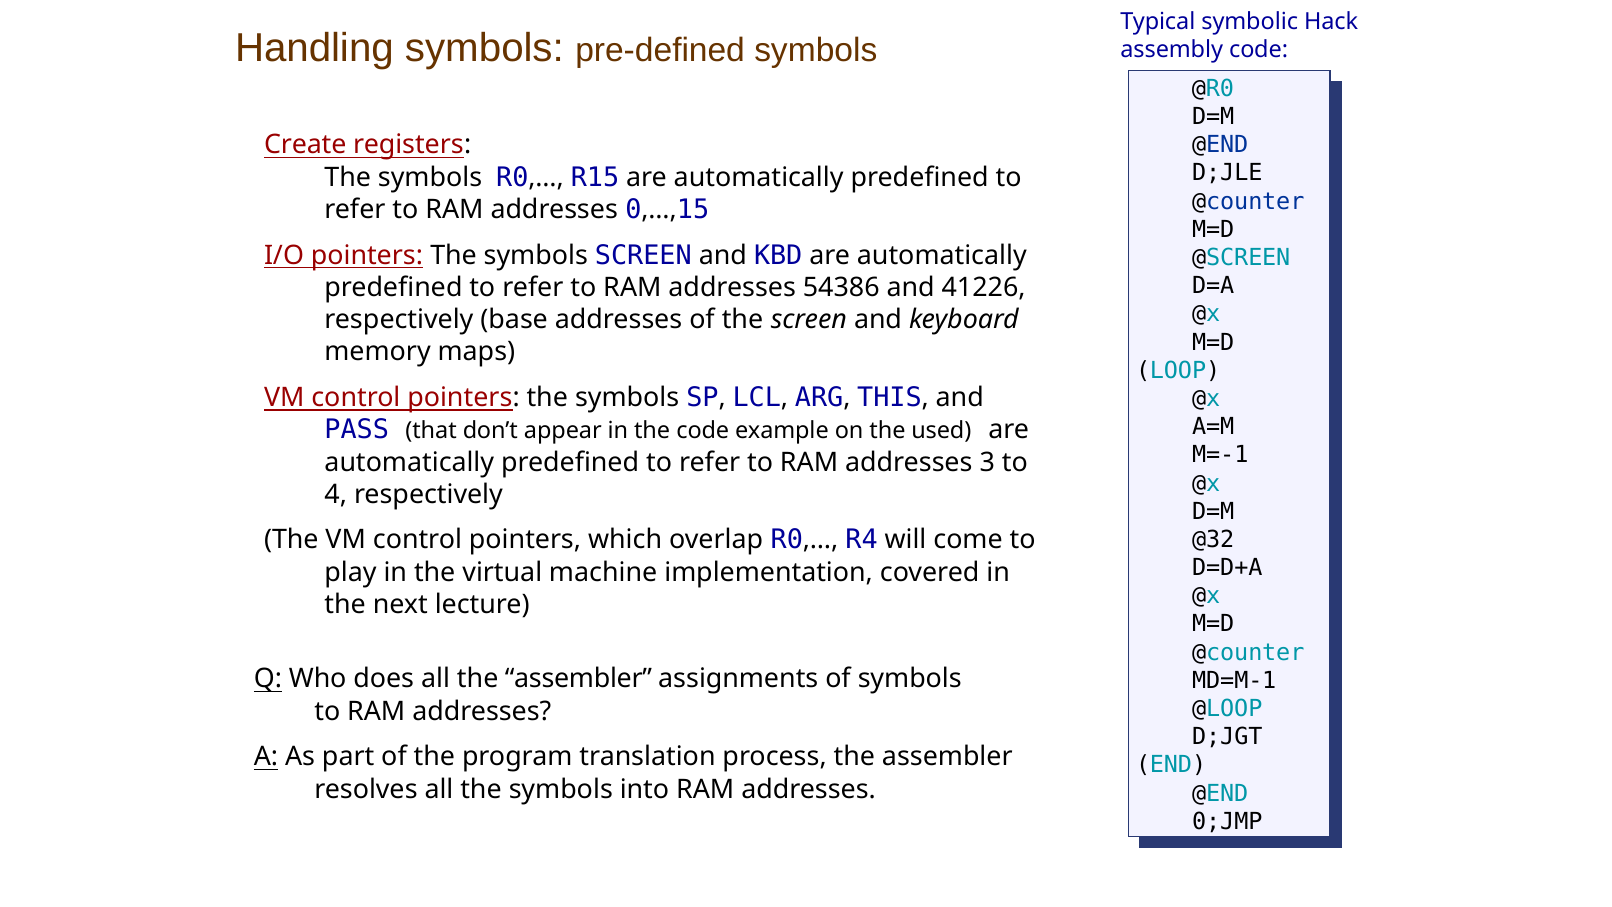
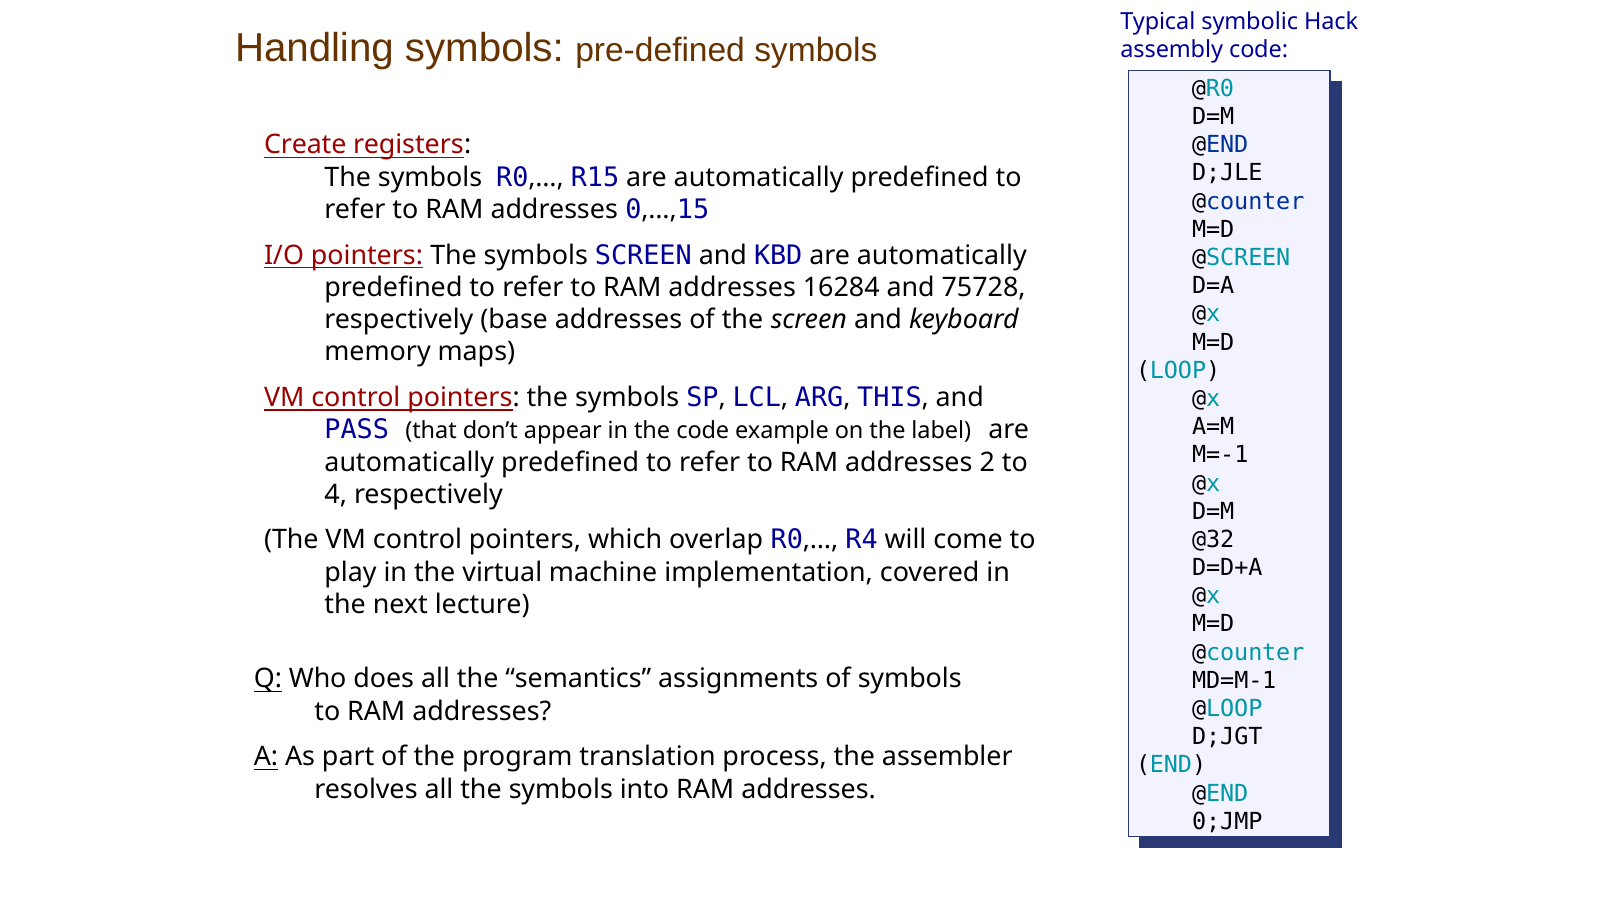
54386: 54386 -> 16284 (841, 287)
41226: 41226 -> 75728 (984, 287)
used: used -> label (941, 431)
3: 3 -> 2 (987, 462)
all the assembler: assembler -> semantics (578, 679)
